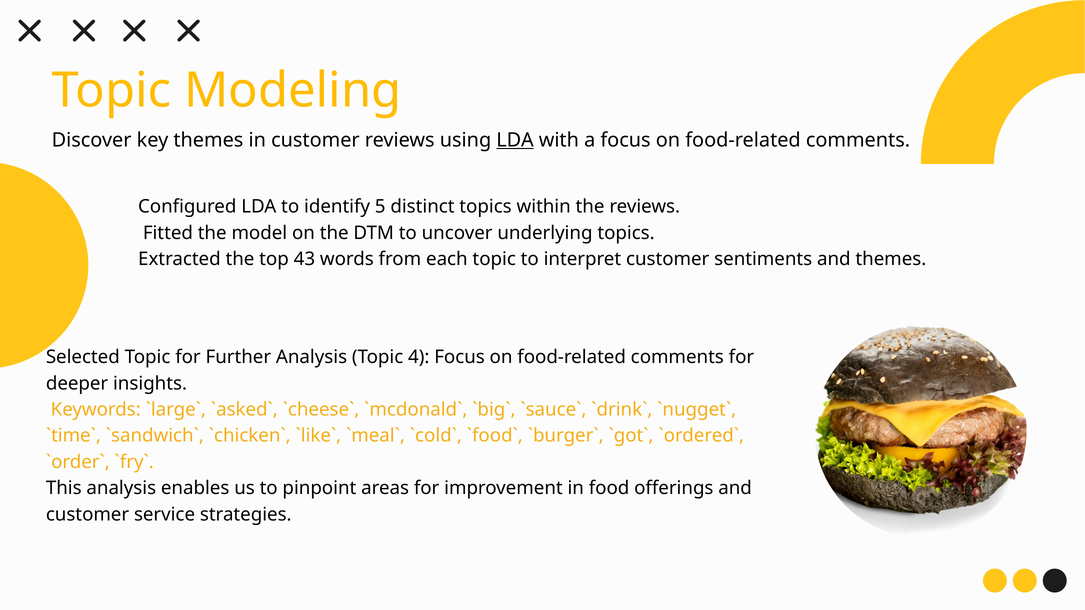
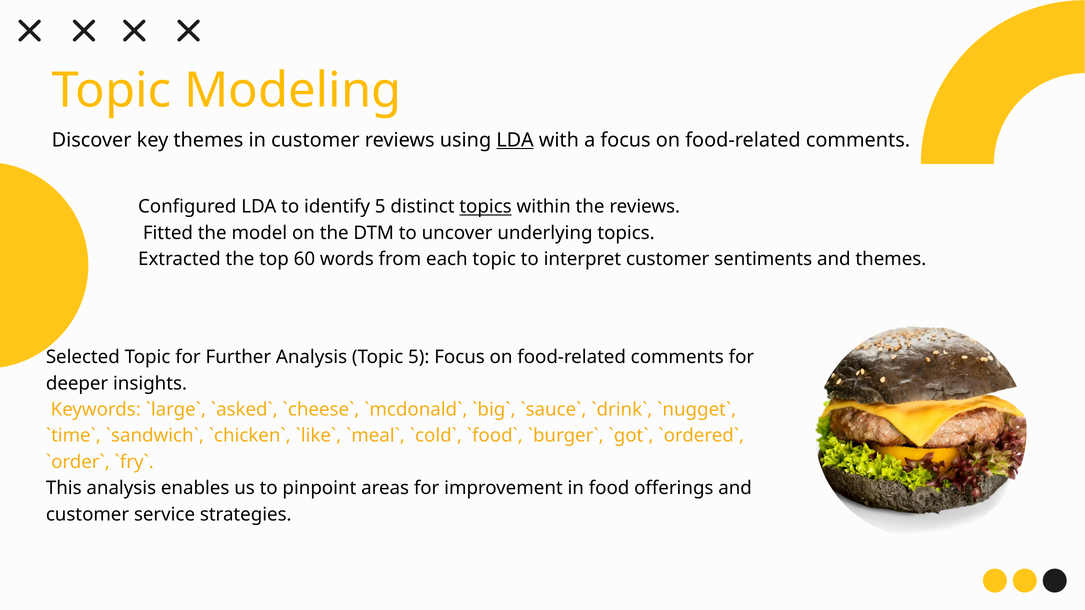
topics underline: none -> present (486, 207)
43: 43 -> 60 (304, 259)
Topic 4: 4 -> 5 (419, 357)
